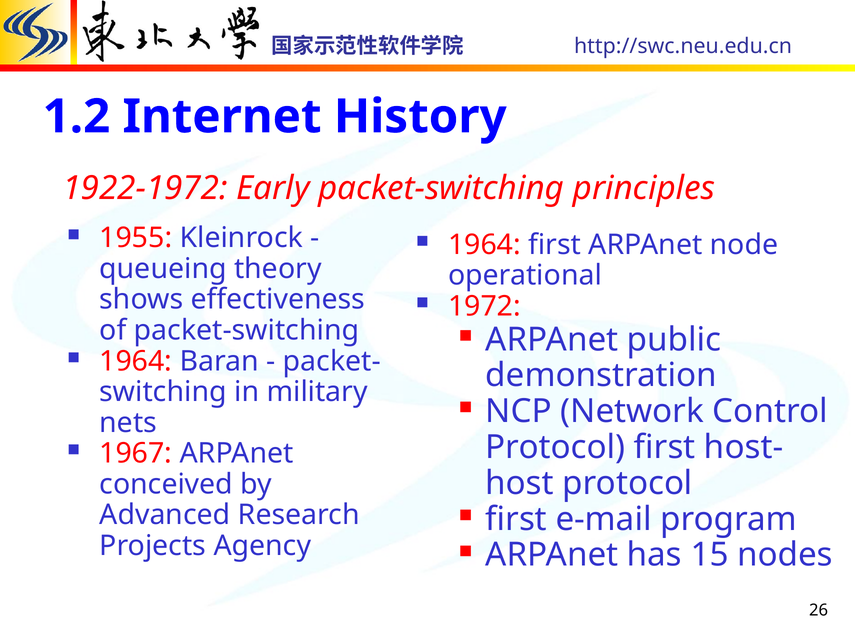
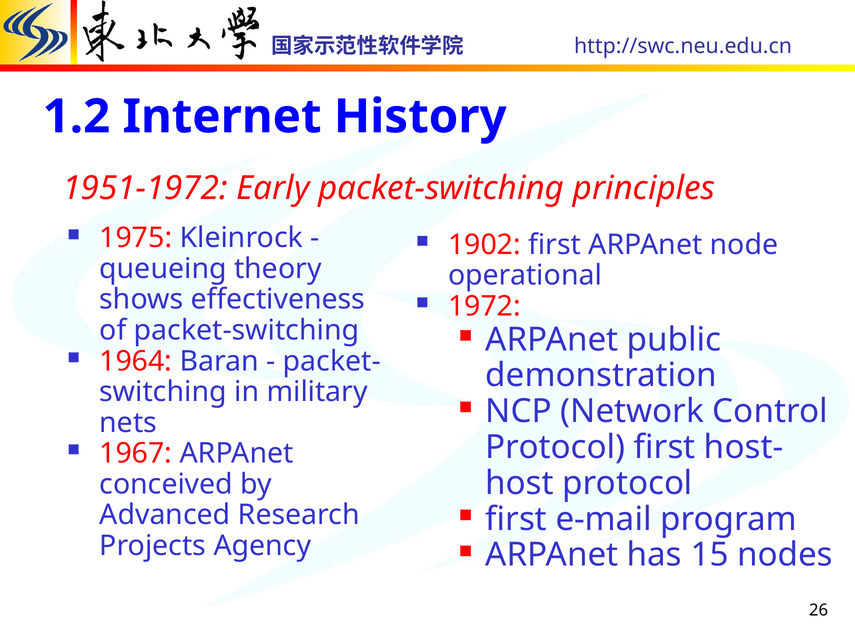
1922-1972: 1922-1972 -> 1951-1972 (145, 188)
1955: 1955 -> 1975 (136, 238)
1964: 1964 -> 1902 (484, 245)
